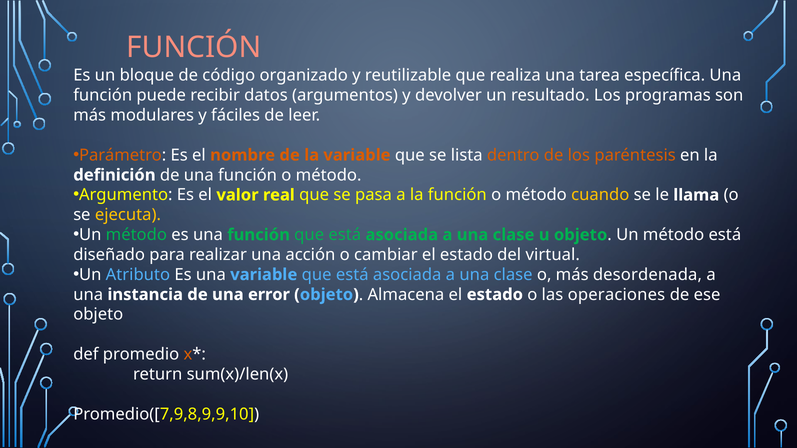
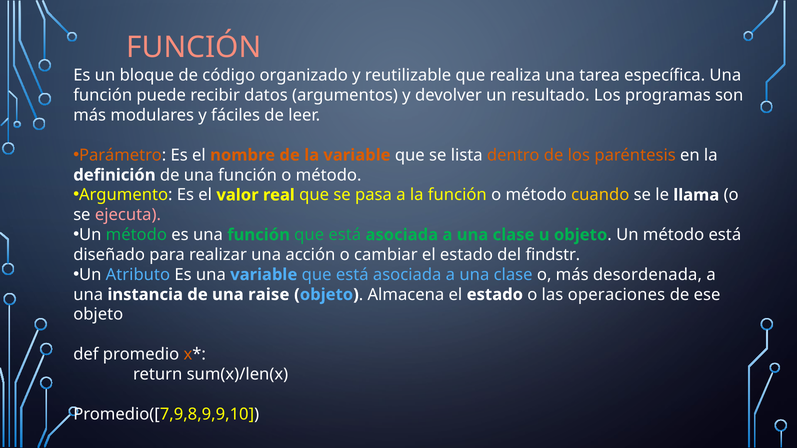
ejecuta colour: yellow -> pink (128, 215)
virtual: virtual -> findstr (553, 255)
error: error -> raise (269, 295)
